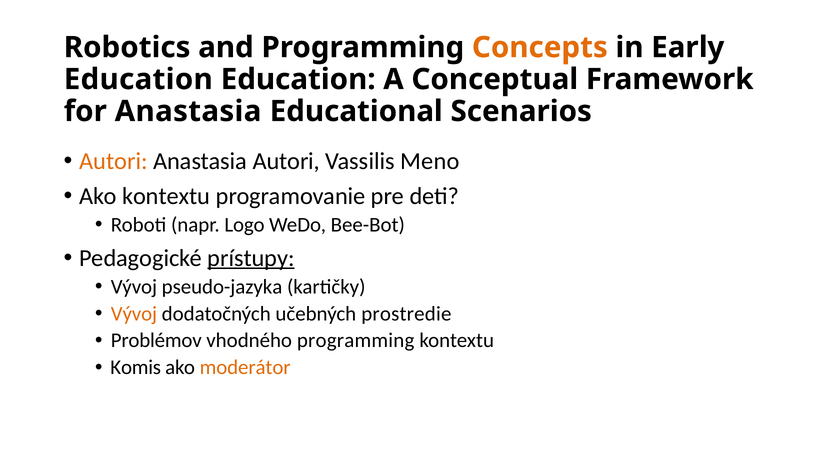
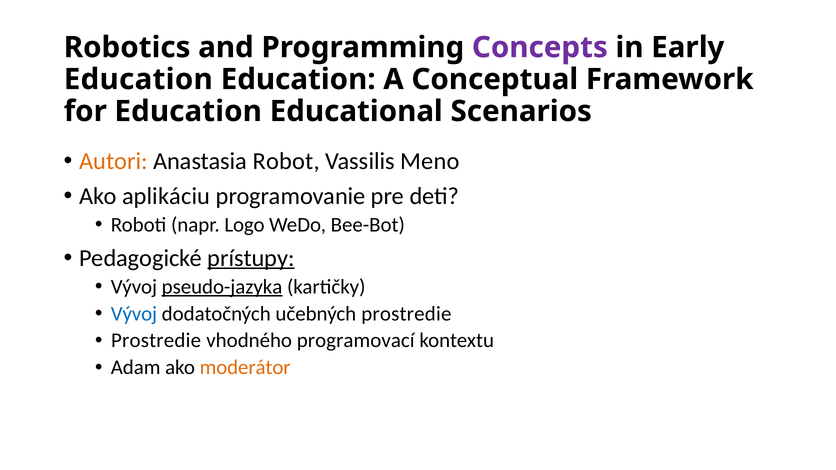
Concepts colour: orange -> purple (540, 47)
for Anastasia: Anastasia -> Education (188, 111)
Anastasia Autori: Autori -> Robot (286, 161)
Ako kontextu: kontextu -> aplikáciu (166, 196)
pseudo-jazyka underline: none -> present (222, 287)
Vývoj colour: orange -> blue (134, 314)
Problémov: Problémov -> Prostredie (156, 341)
vhodného programming: programming -> programovací (356, 341)
Komis: Komis -> Adam (136, 368)
